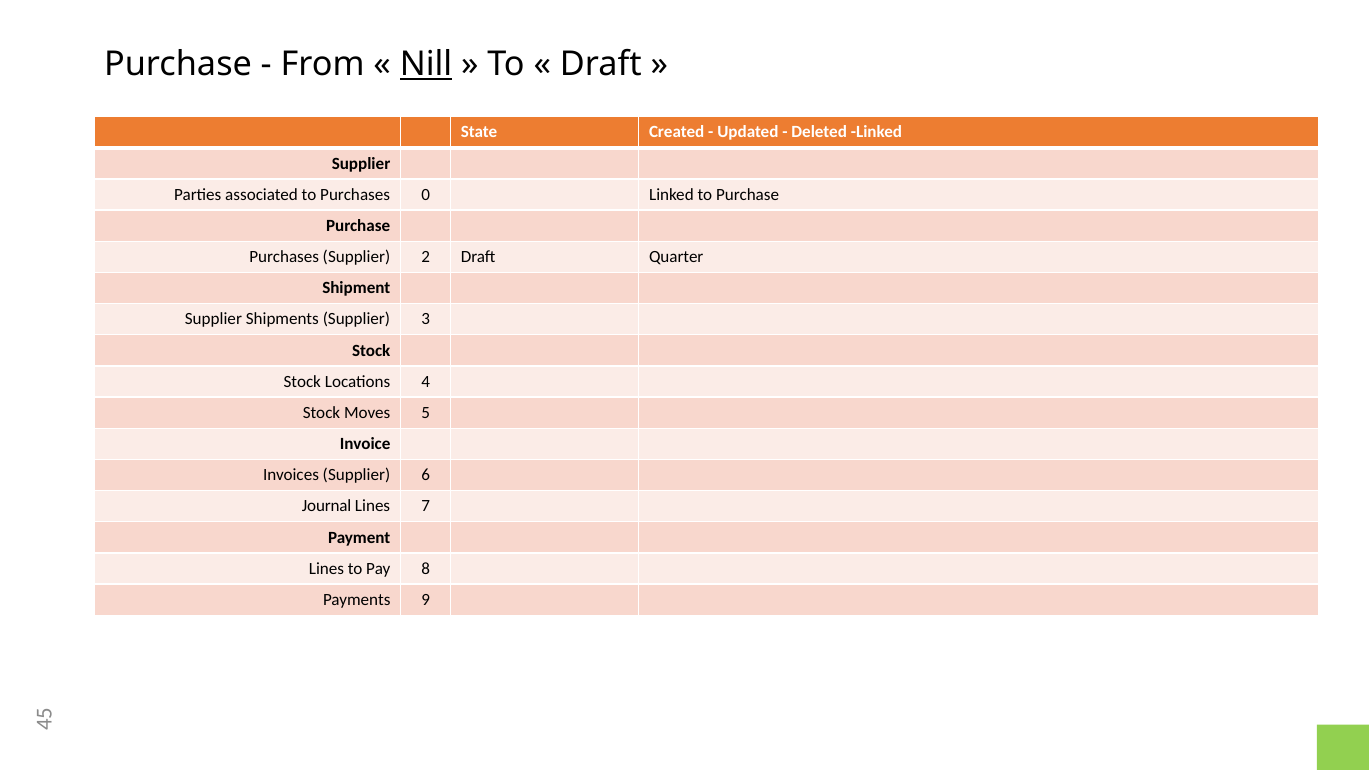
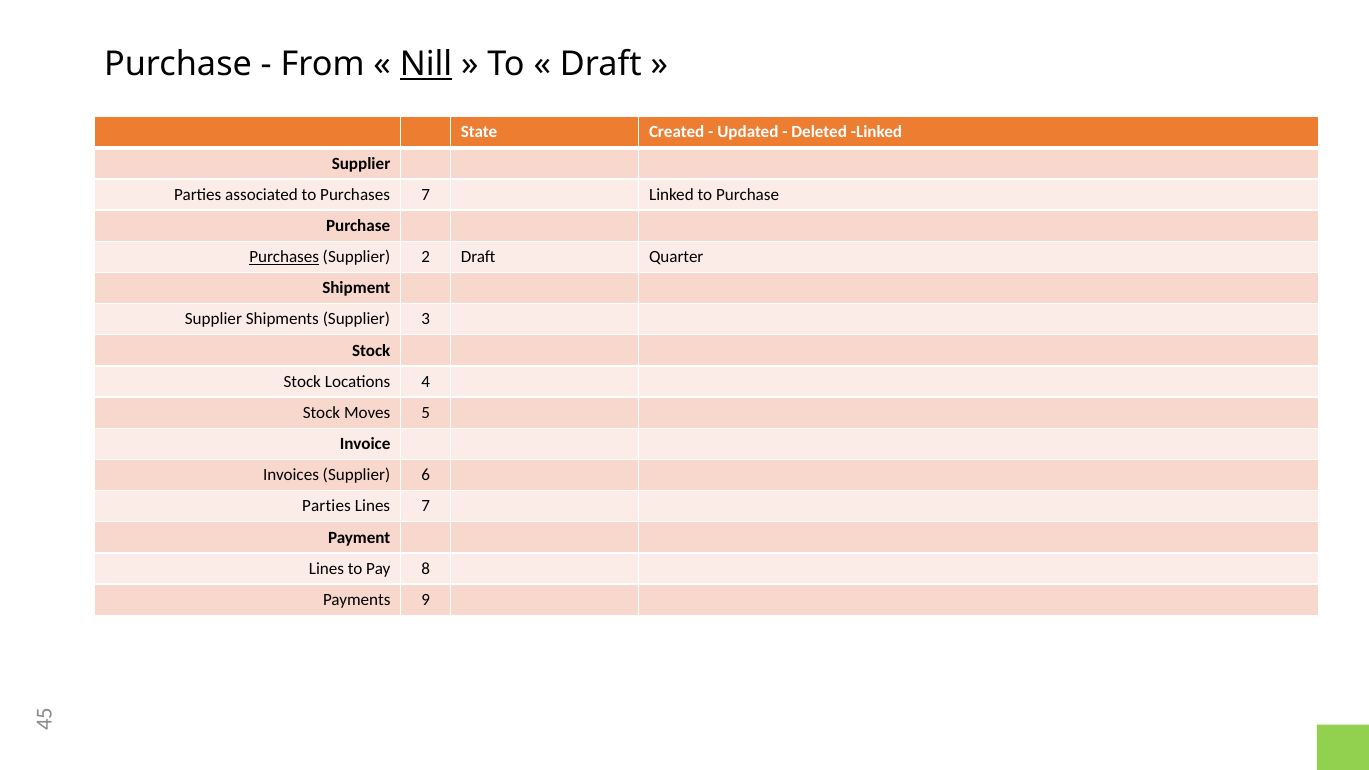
Purchases 0: 0 -> 7 (426, 195)
Purchases underline: none -> present (284, 257)
Journal: Journal -> Parties (326, 506)
